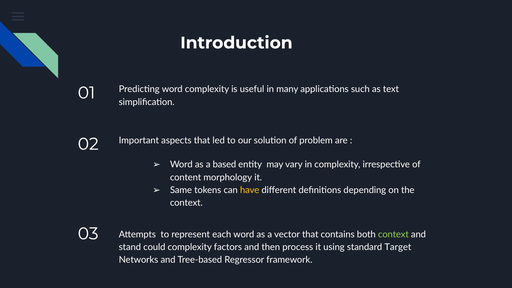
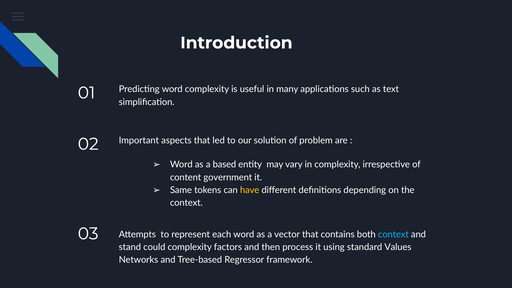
morphology: morphology -> government (228, 177)
context colour: light green -> light blue (393, 234)
Target: Target -> Values (398, 247)
